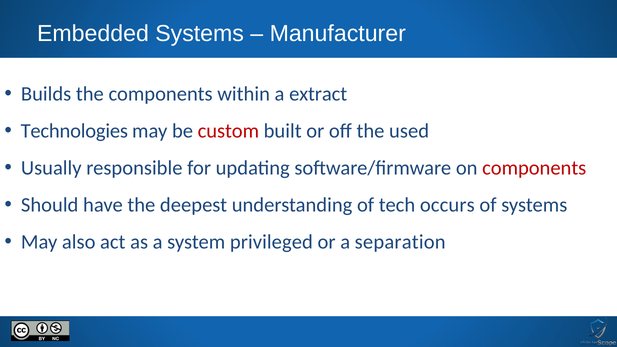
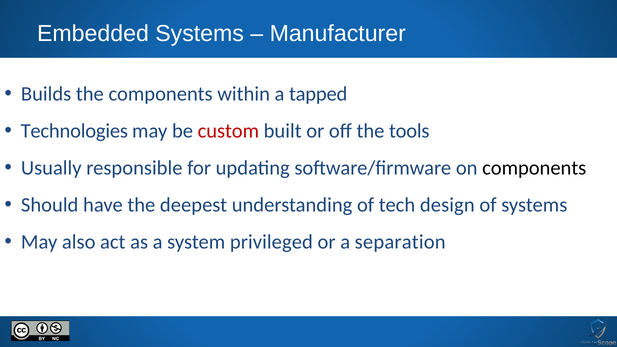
extract: extract -> tapped (318, 94)
used: used -> tools (409, 131)
components colour: red -> black (534, 168)
occurs: occurs -> design (447, 205)
